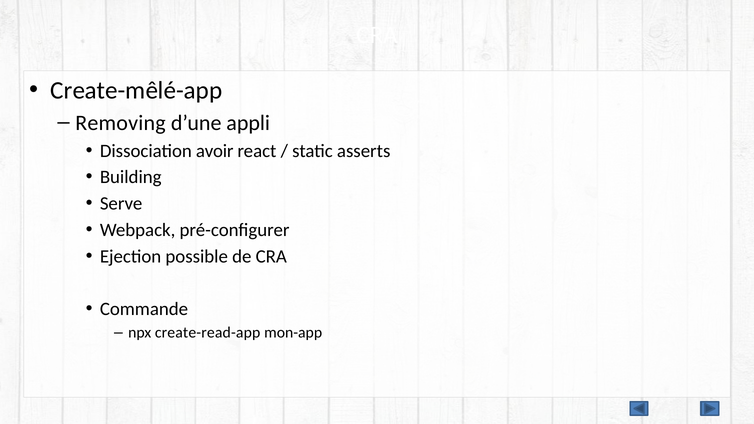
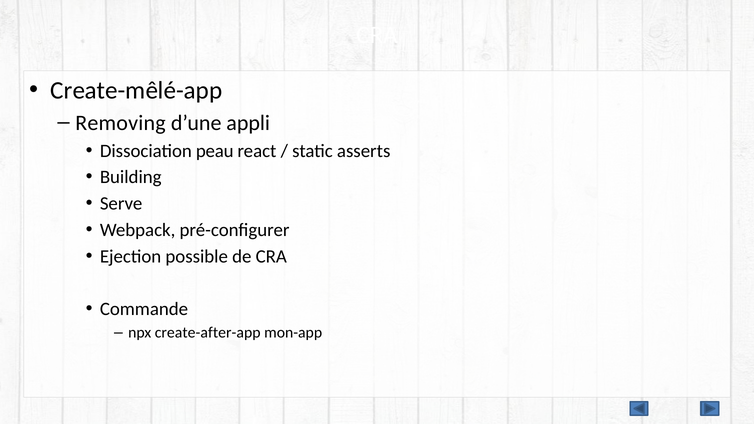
avoir: avoir -> peau (215, 151)
create-read-app: create-read-app -> create-after-app (208, 333)
